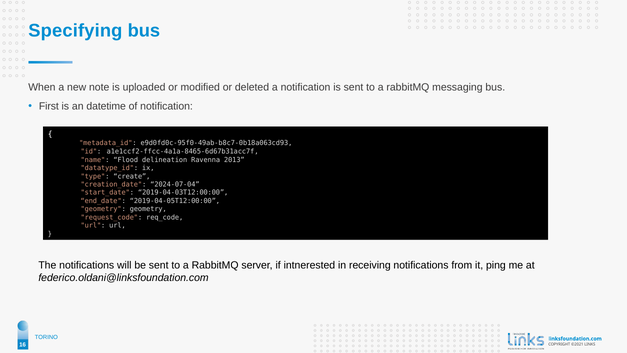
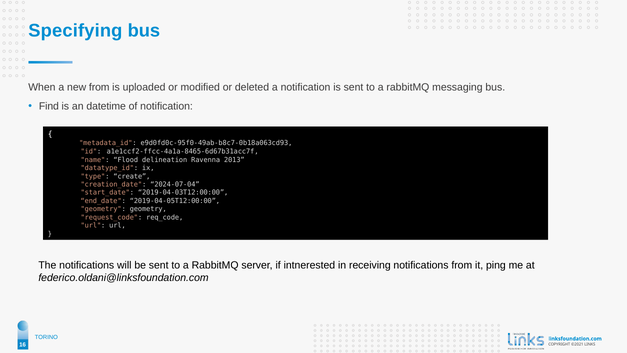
new note: note -> from (99, 87)
First: First -> Find (49, 106)
